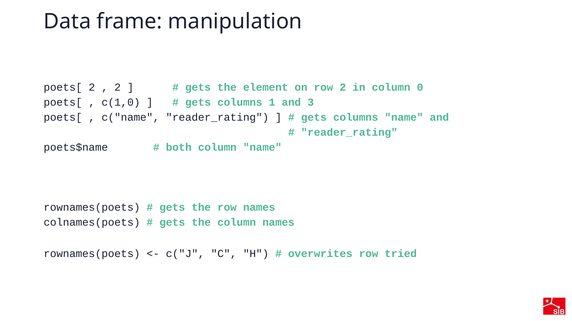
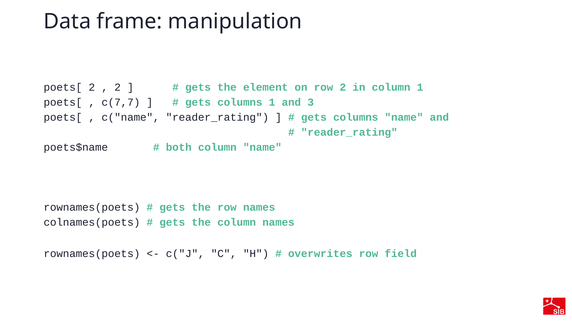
column 0: 0 -> 1 (420, 88)
c(1,0: c(1,0 -> c(7,7 (121, 103)
tried: tried -> field (401, 254)
